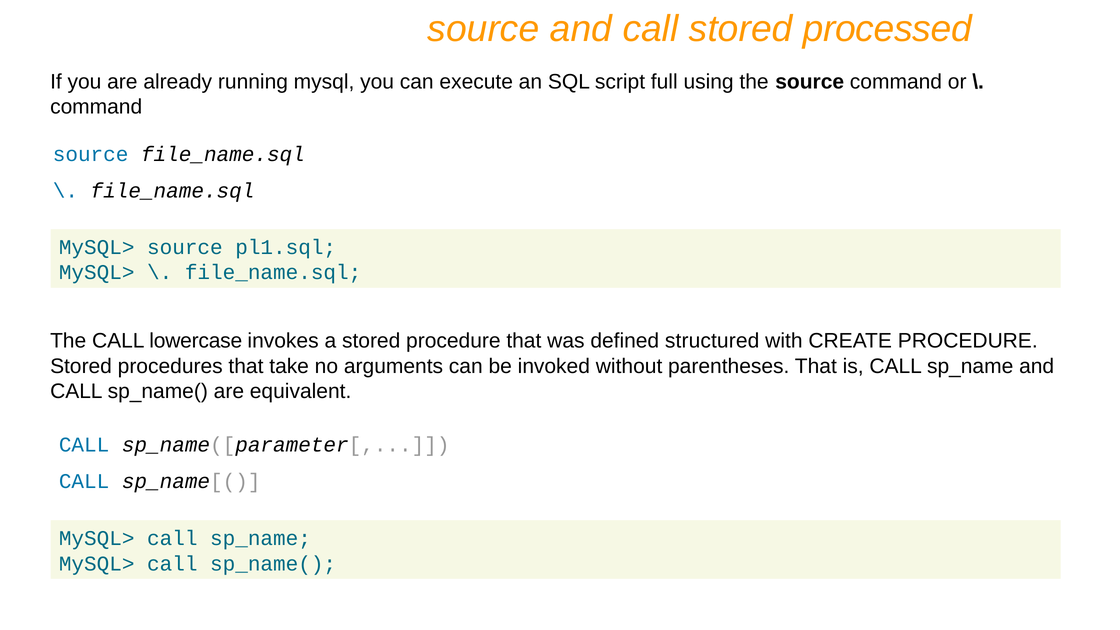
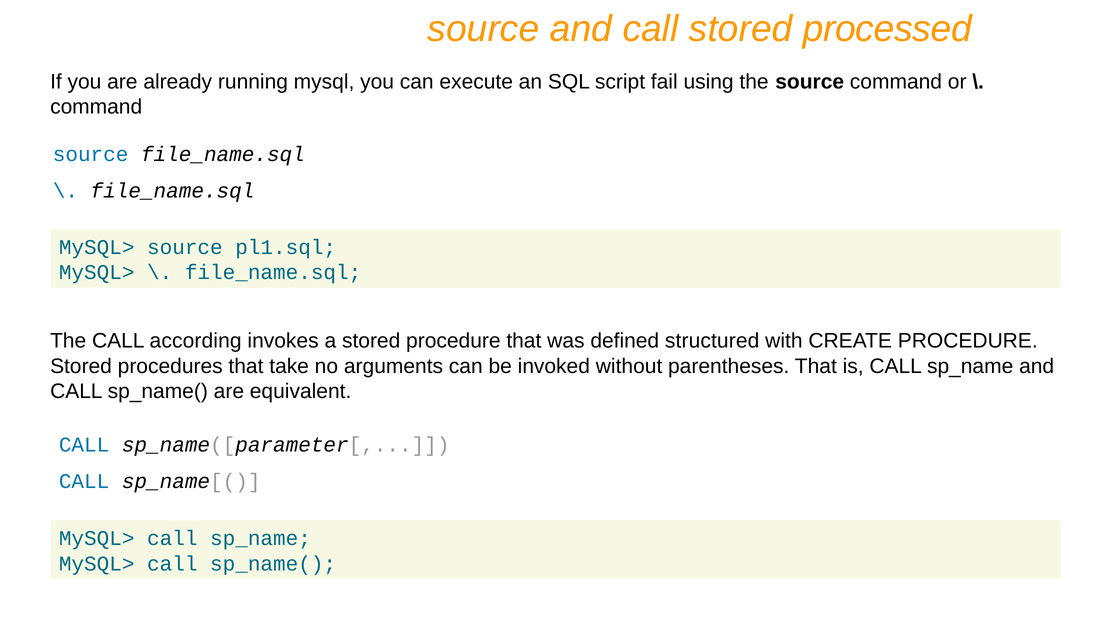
full: full -> fail (664, 82)
lowercase: lowercase -> according (196, 341)
